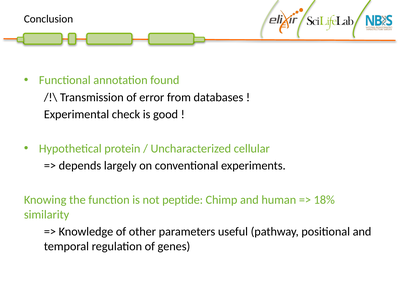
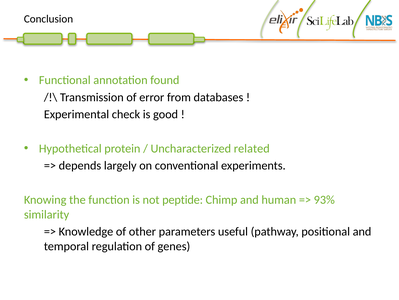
cellular: cellular -> related (252, 148)
18%: 18% -> 93% (324, 199)
